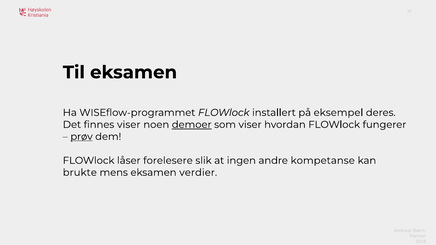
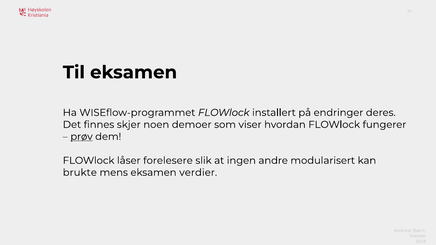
eksempel: eksempel -> endringer (338, 113)
finnes viser: viser -> skjer (129, 125)
demoer underline: present -> none (192, 125)
kompetanse: kompetanse -> modularisert (323, 161)
